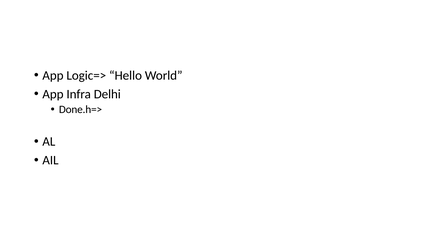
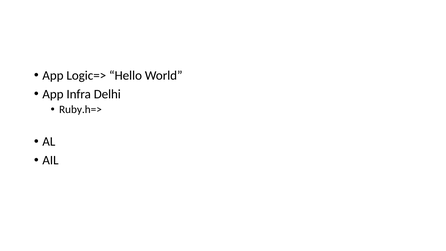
Done.h=>: Done.h=> -> Ruby.h=> (80, 109)
